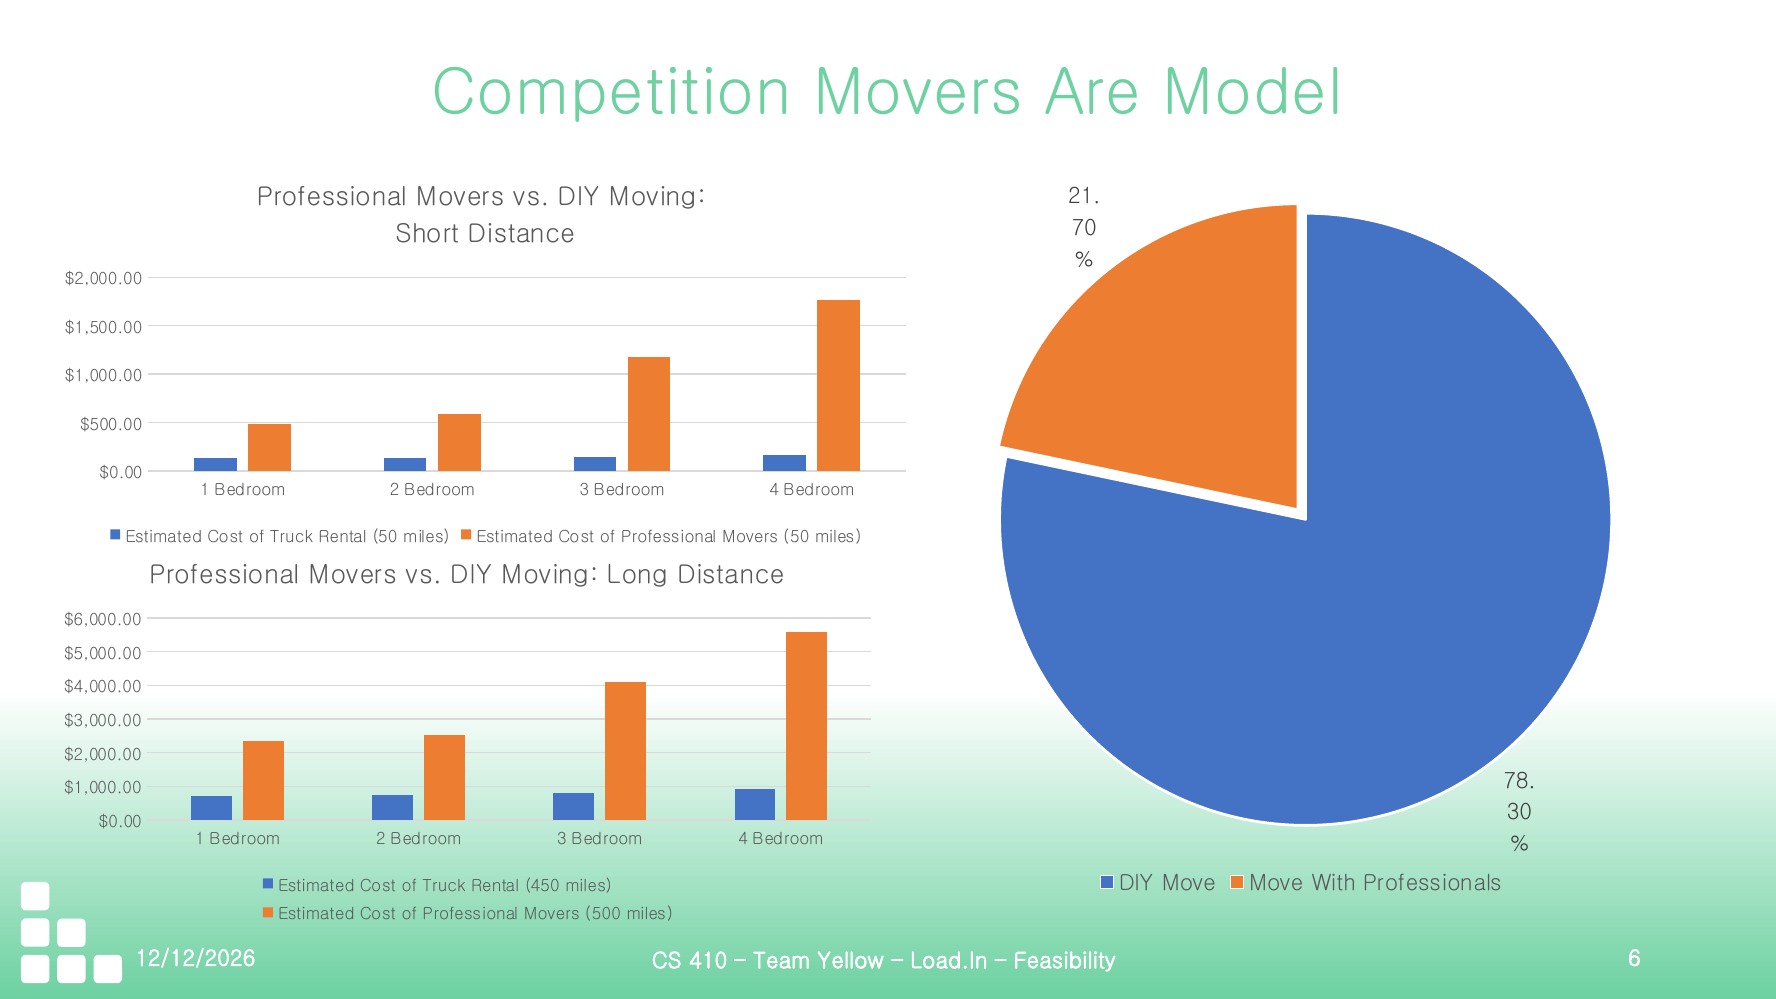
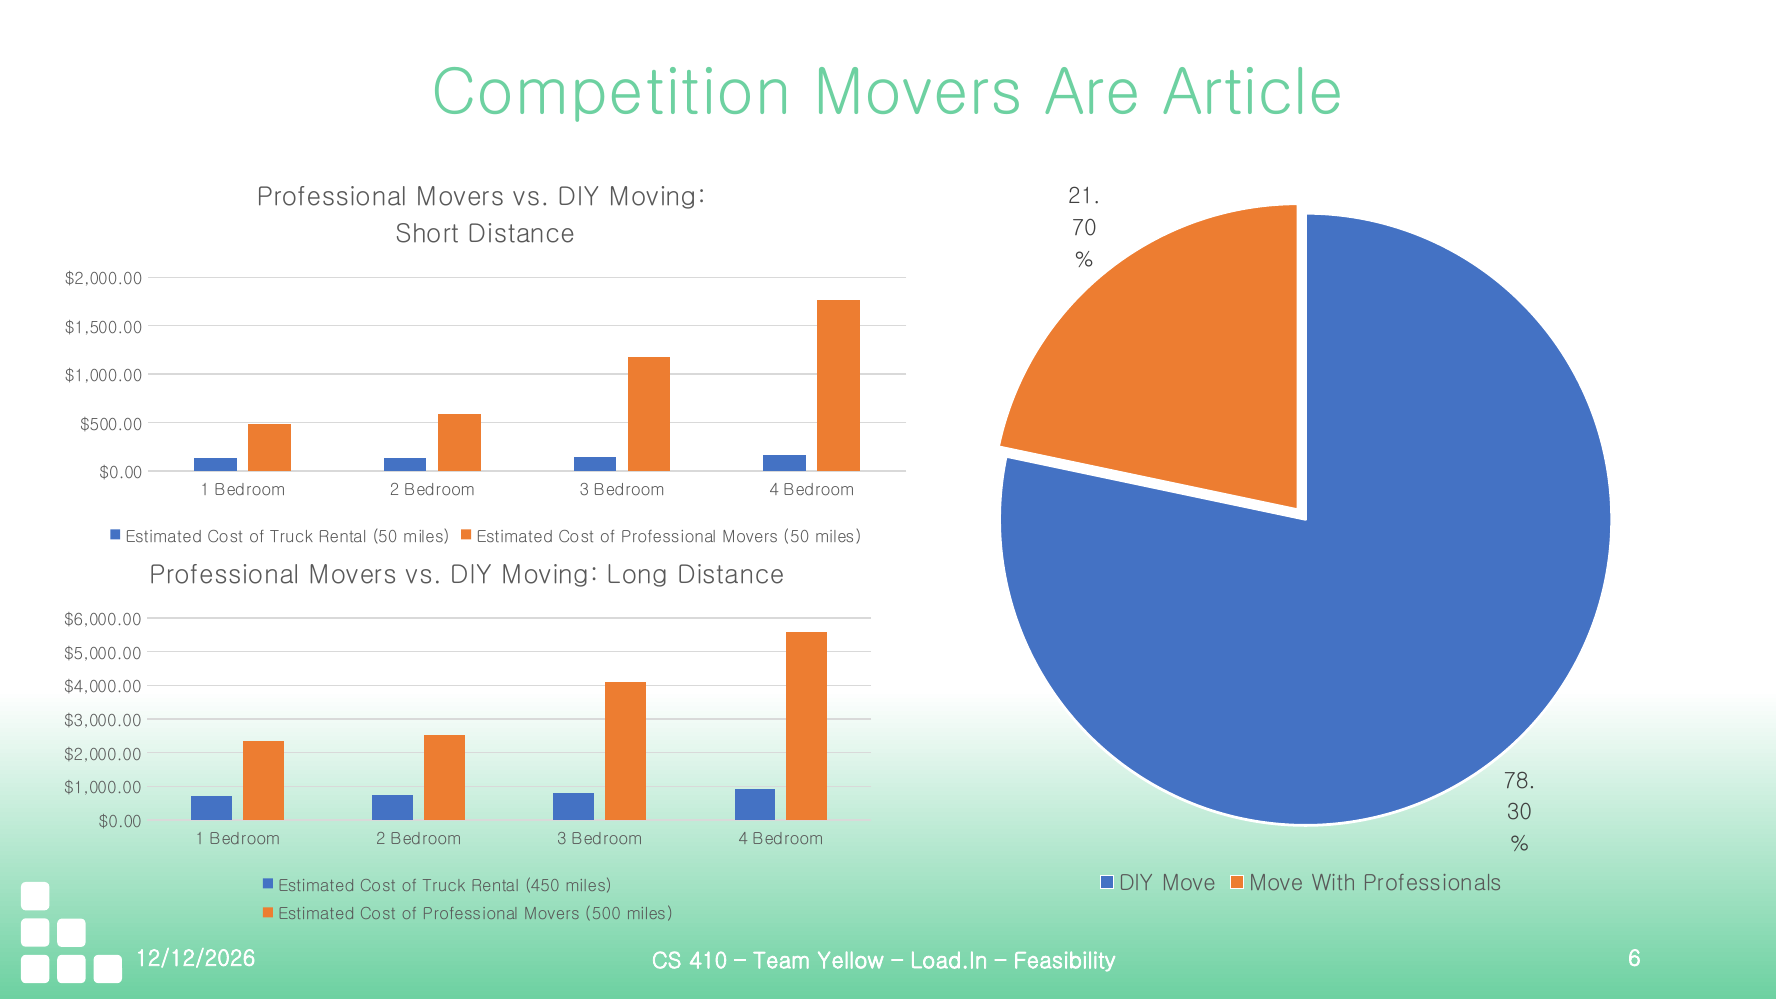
Model: Model -> Article (1253, 93)
